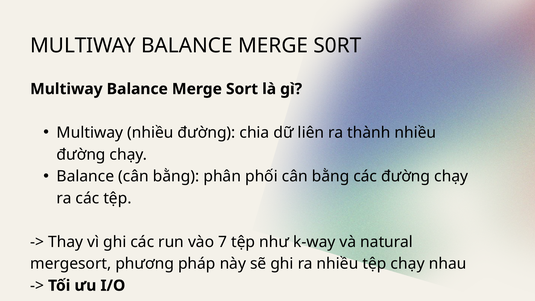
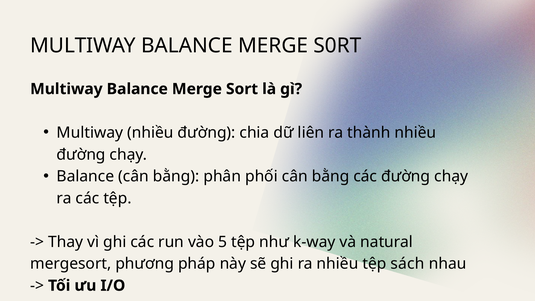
7: 7 -> 5 (223, 242)
tệp chạy: chạy -> sách (408, 264)
